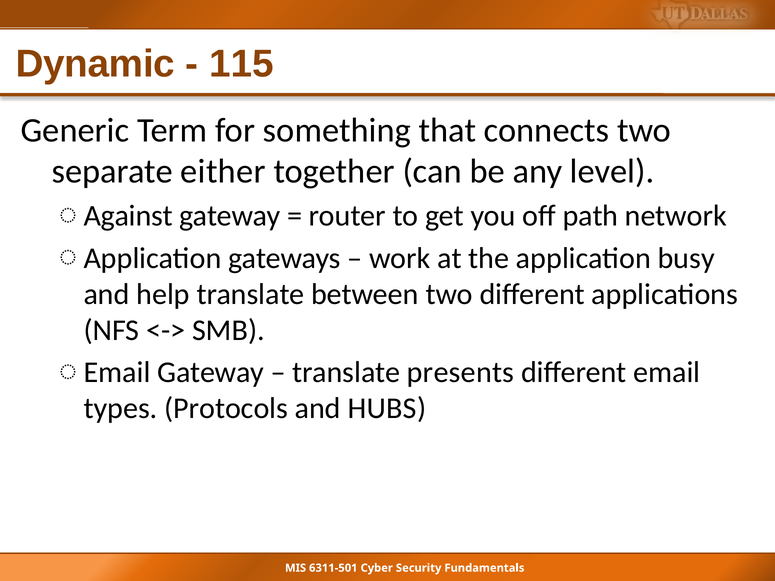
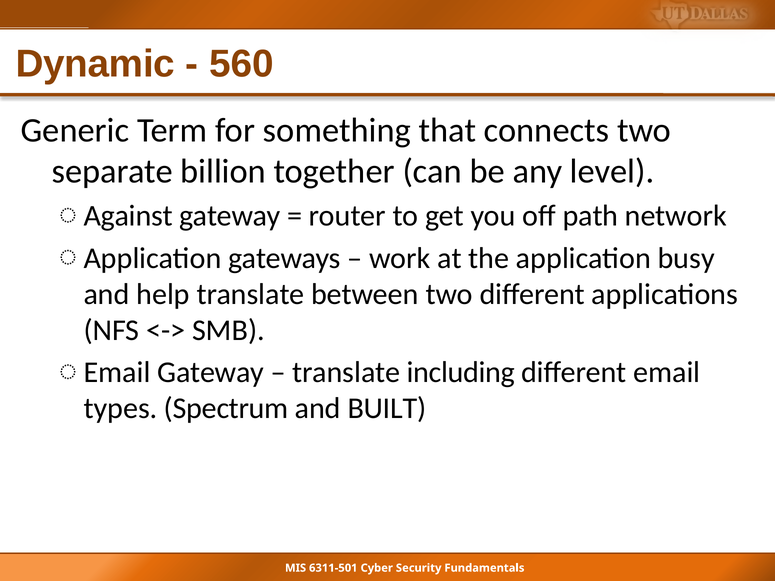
115: 115 -> 560 (241, 64)
either: either -> billion (223, 172)
presents: presents -> including (461, 373)
Protocols: Protocols -> Spectrum (226, 409)
HUBS: HUBS -> BUILT (387, 409)
